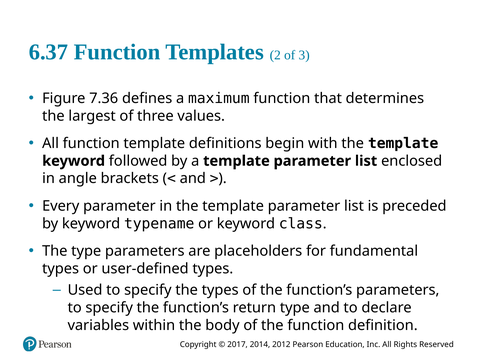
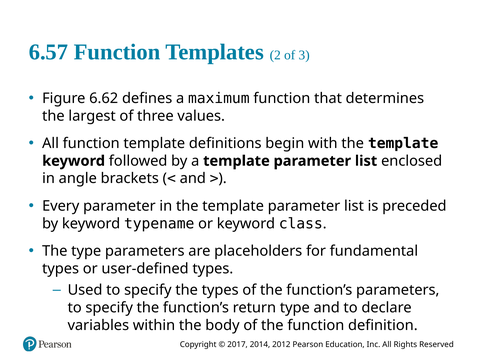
6.37: 6.37 -> 6.57 (48, 52)
7.36: 7.36 -> 6.62 (104, 98)
